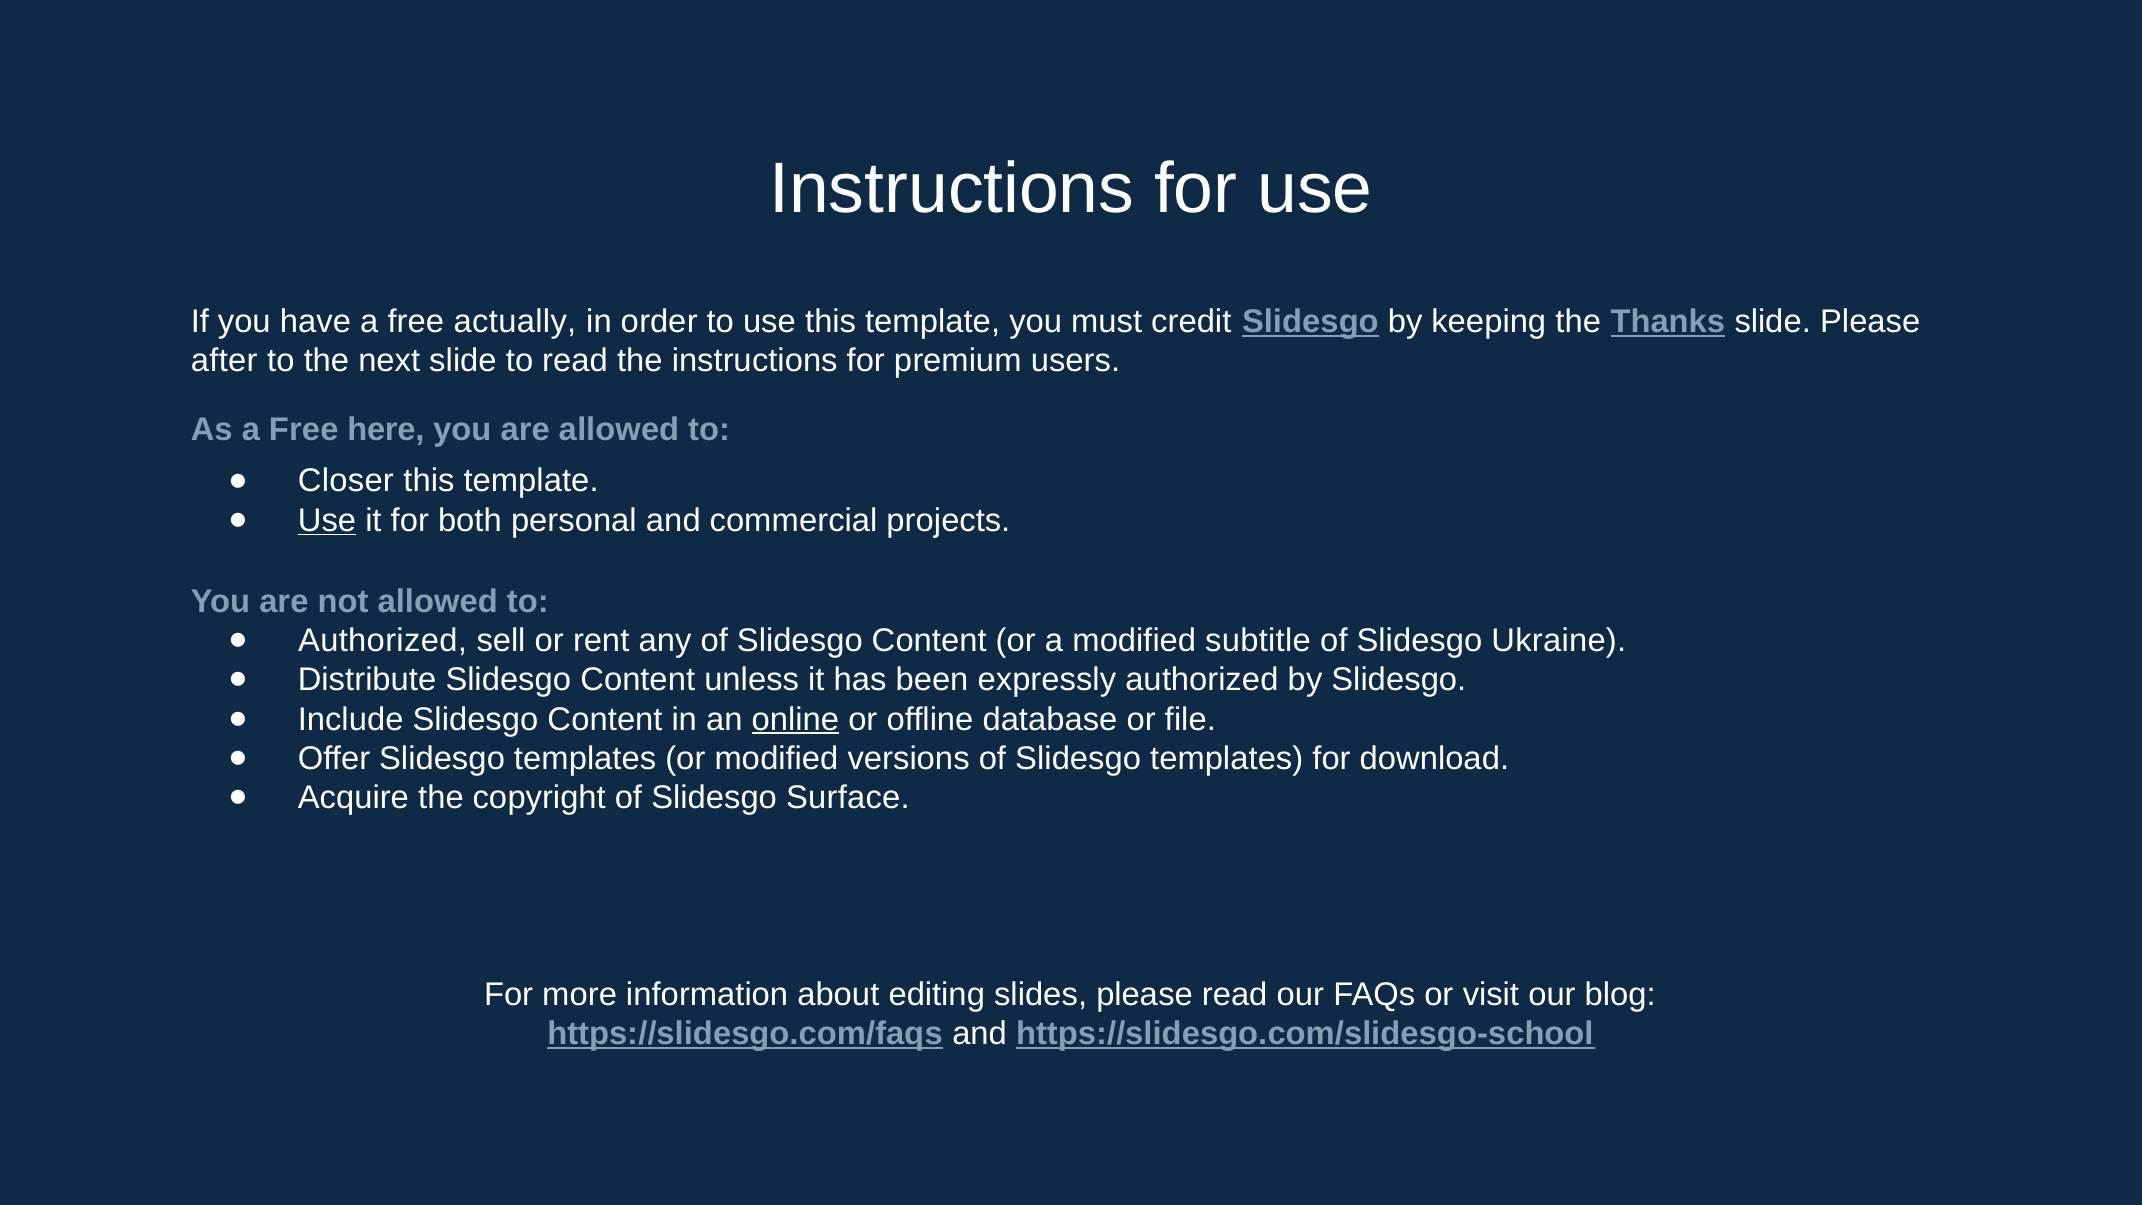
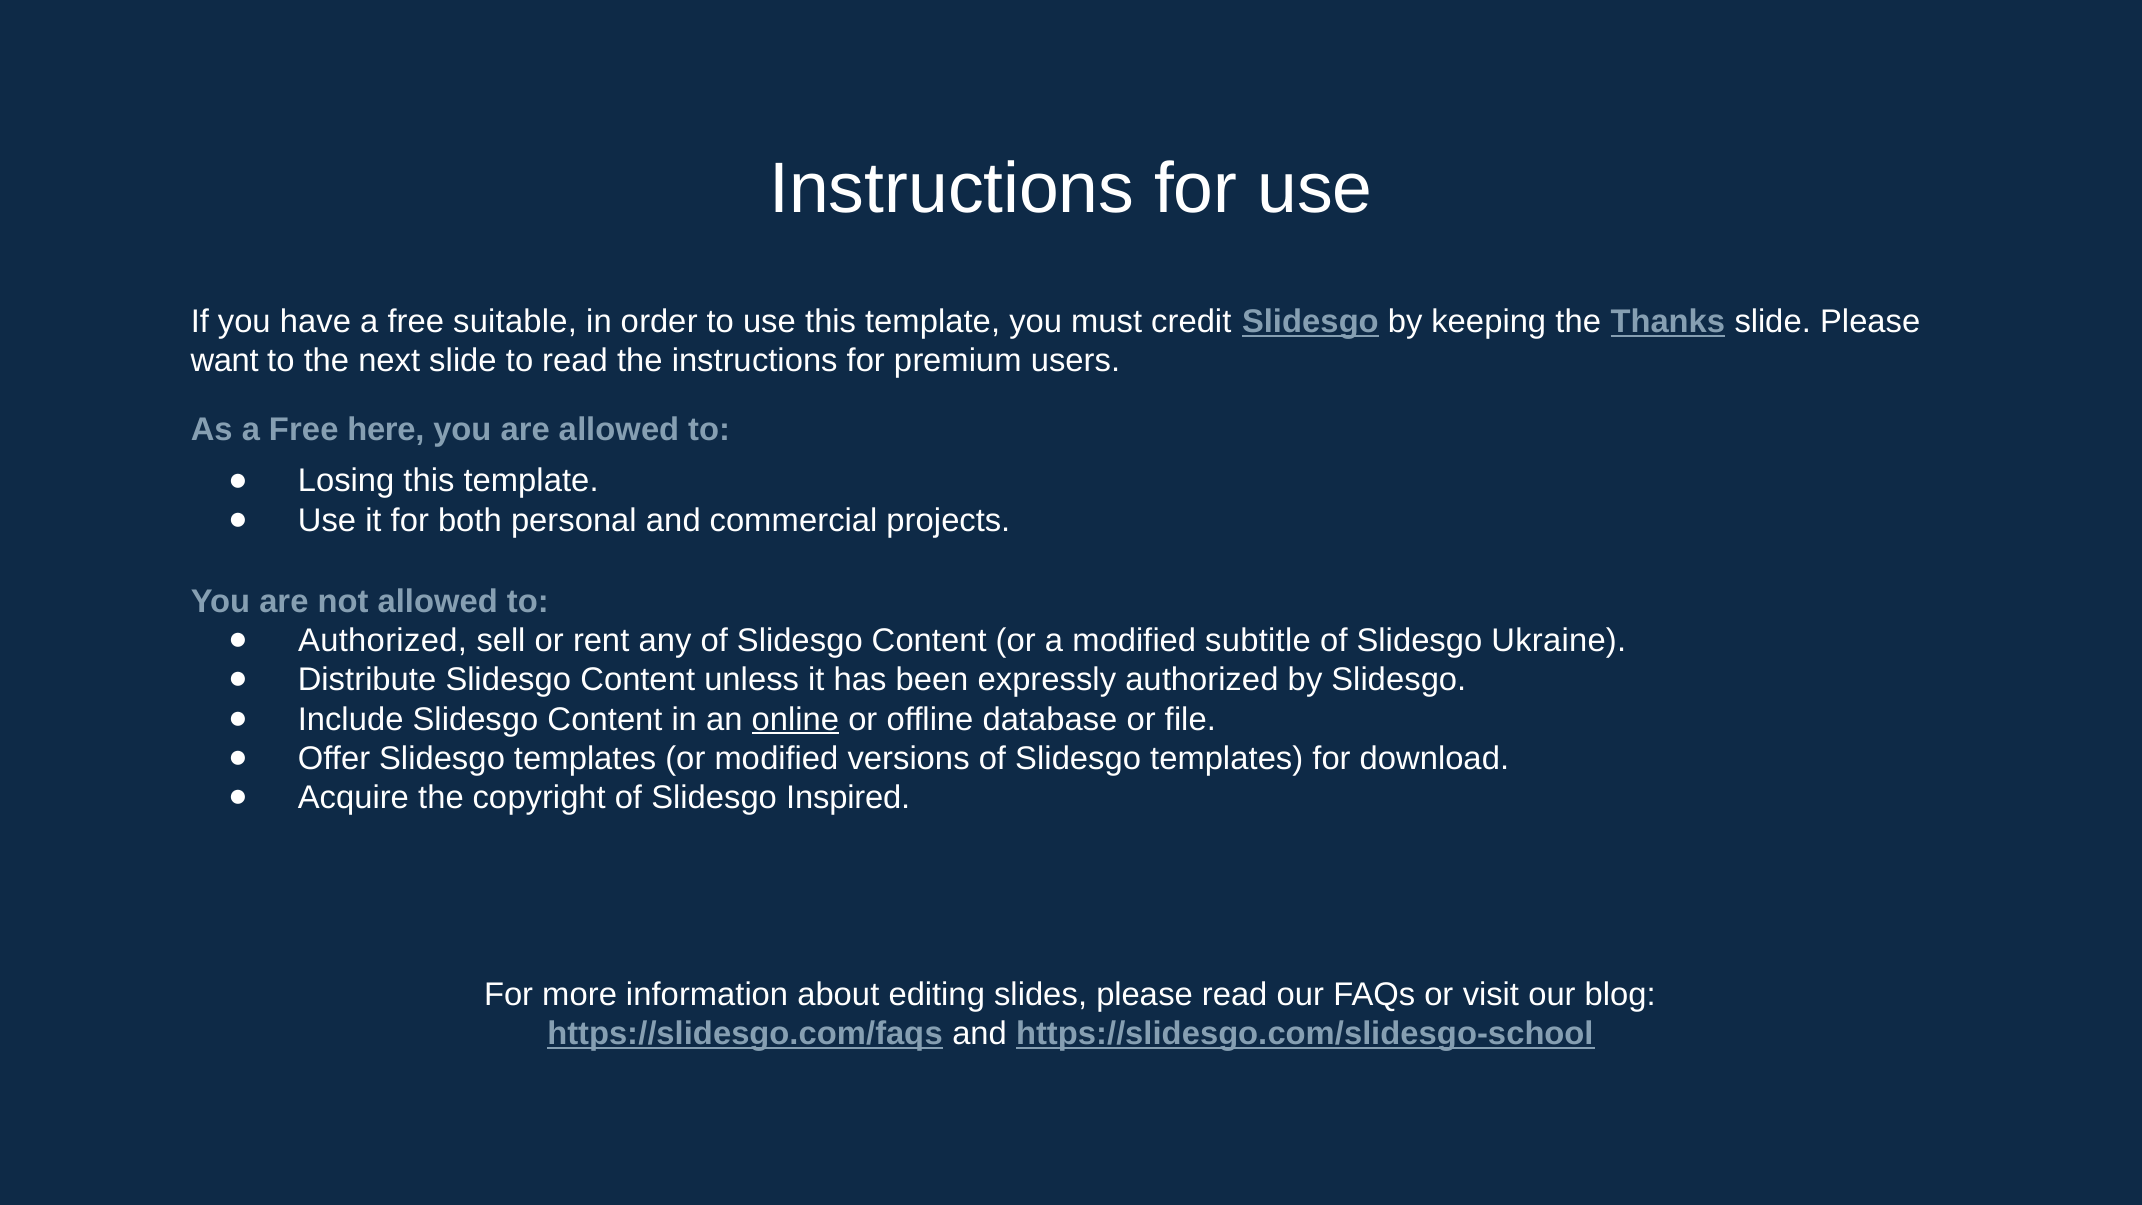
actually: actually -> suitable (515, 322)
after: after -> want (225, 361)
Closer: Closer -> Losing (346, 481)
Use underline: present -> none (327, 520)
Surface: Surface -> Inspired (848, 798)
